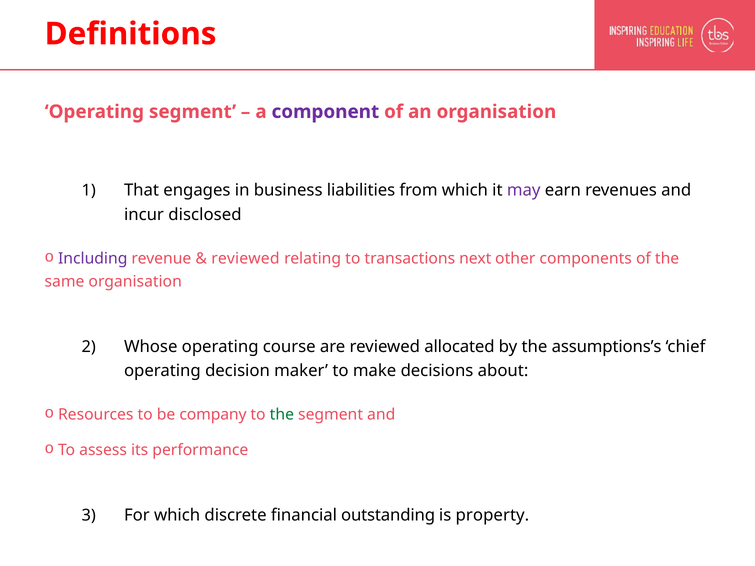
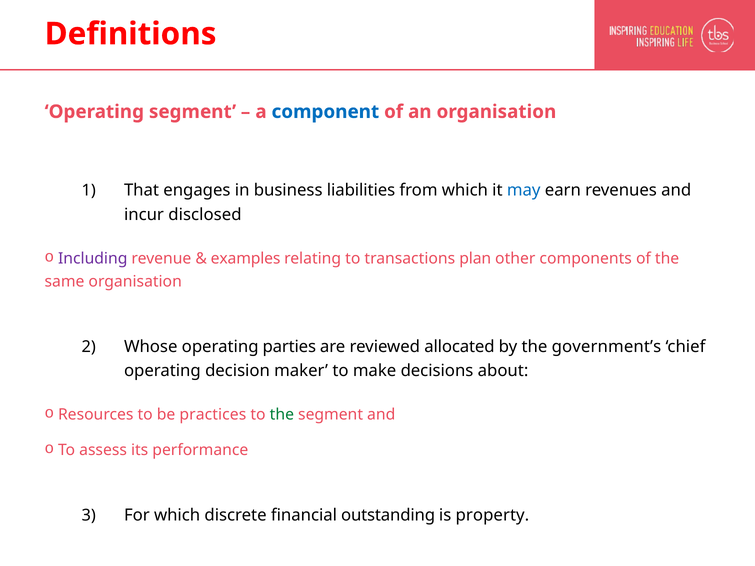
component colour: purple -> blue (325, 112)
may colour: purple -> blue (524, 191)
reviewed: reviewed -> examples (246, 259)
next: next -> plan (475, 259)
course: course -> parties (289, 347)
assumptions’s: assumptions’s -> government’s (606, 347)
company: company -> practices (213, 415)
